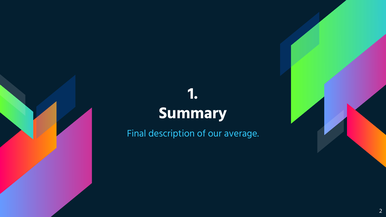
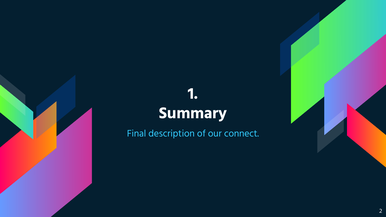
average: average -> connect (242, 133)
